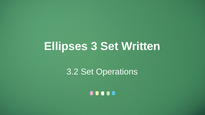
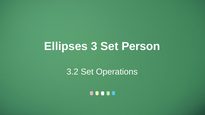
Written: Written -> Person (141, 46)
